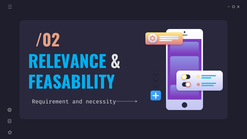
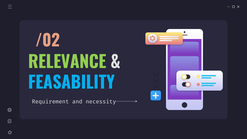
RELEVANCE colour: light blue -> light green (67, 62)
